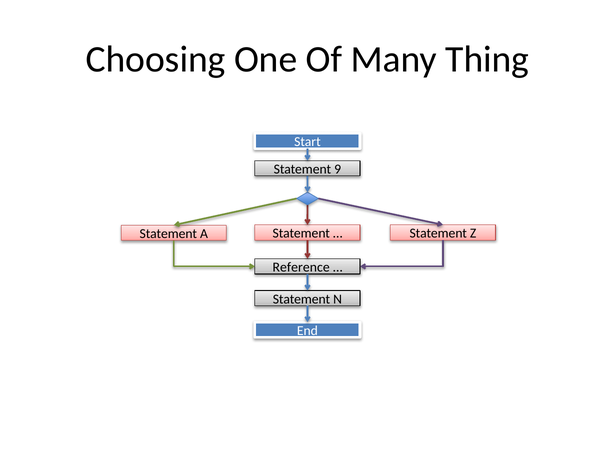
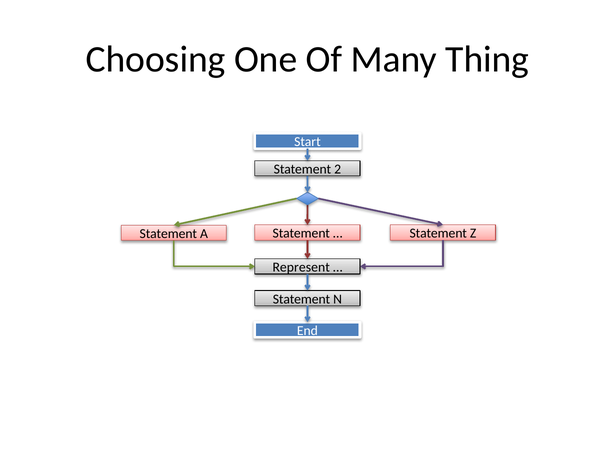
9: 9 -> 2 (338, 169)
Reference: Reference -> Represent (301, 267)
